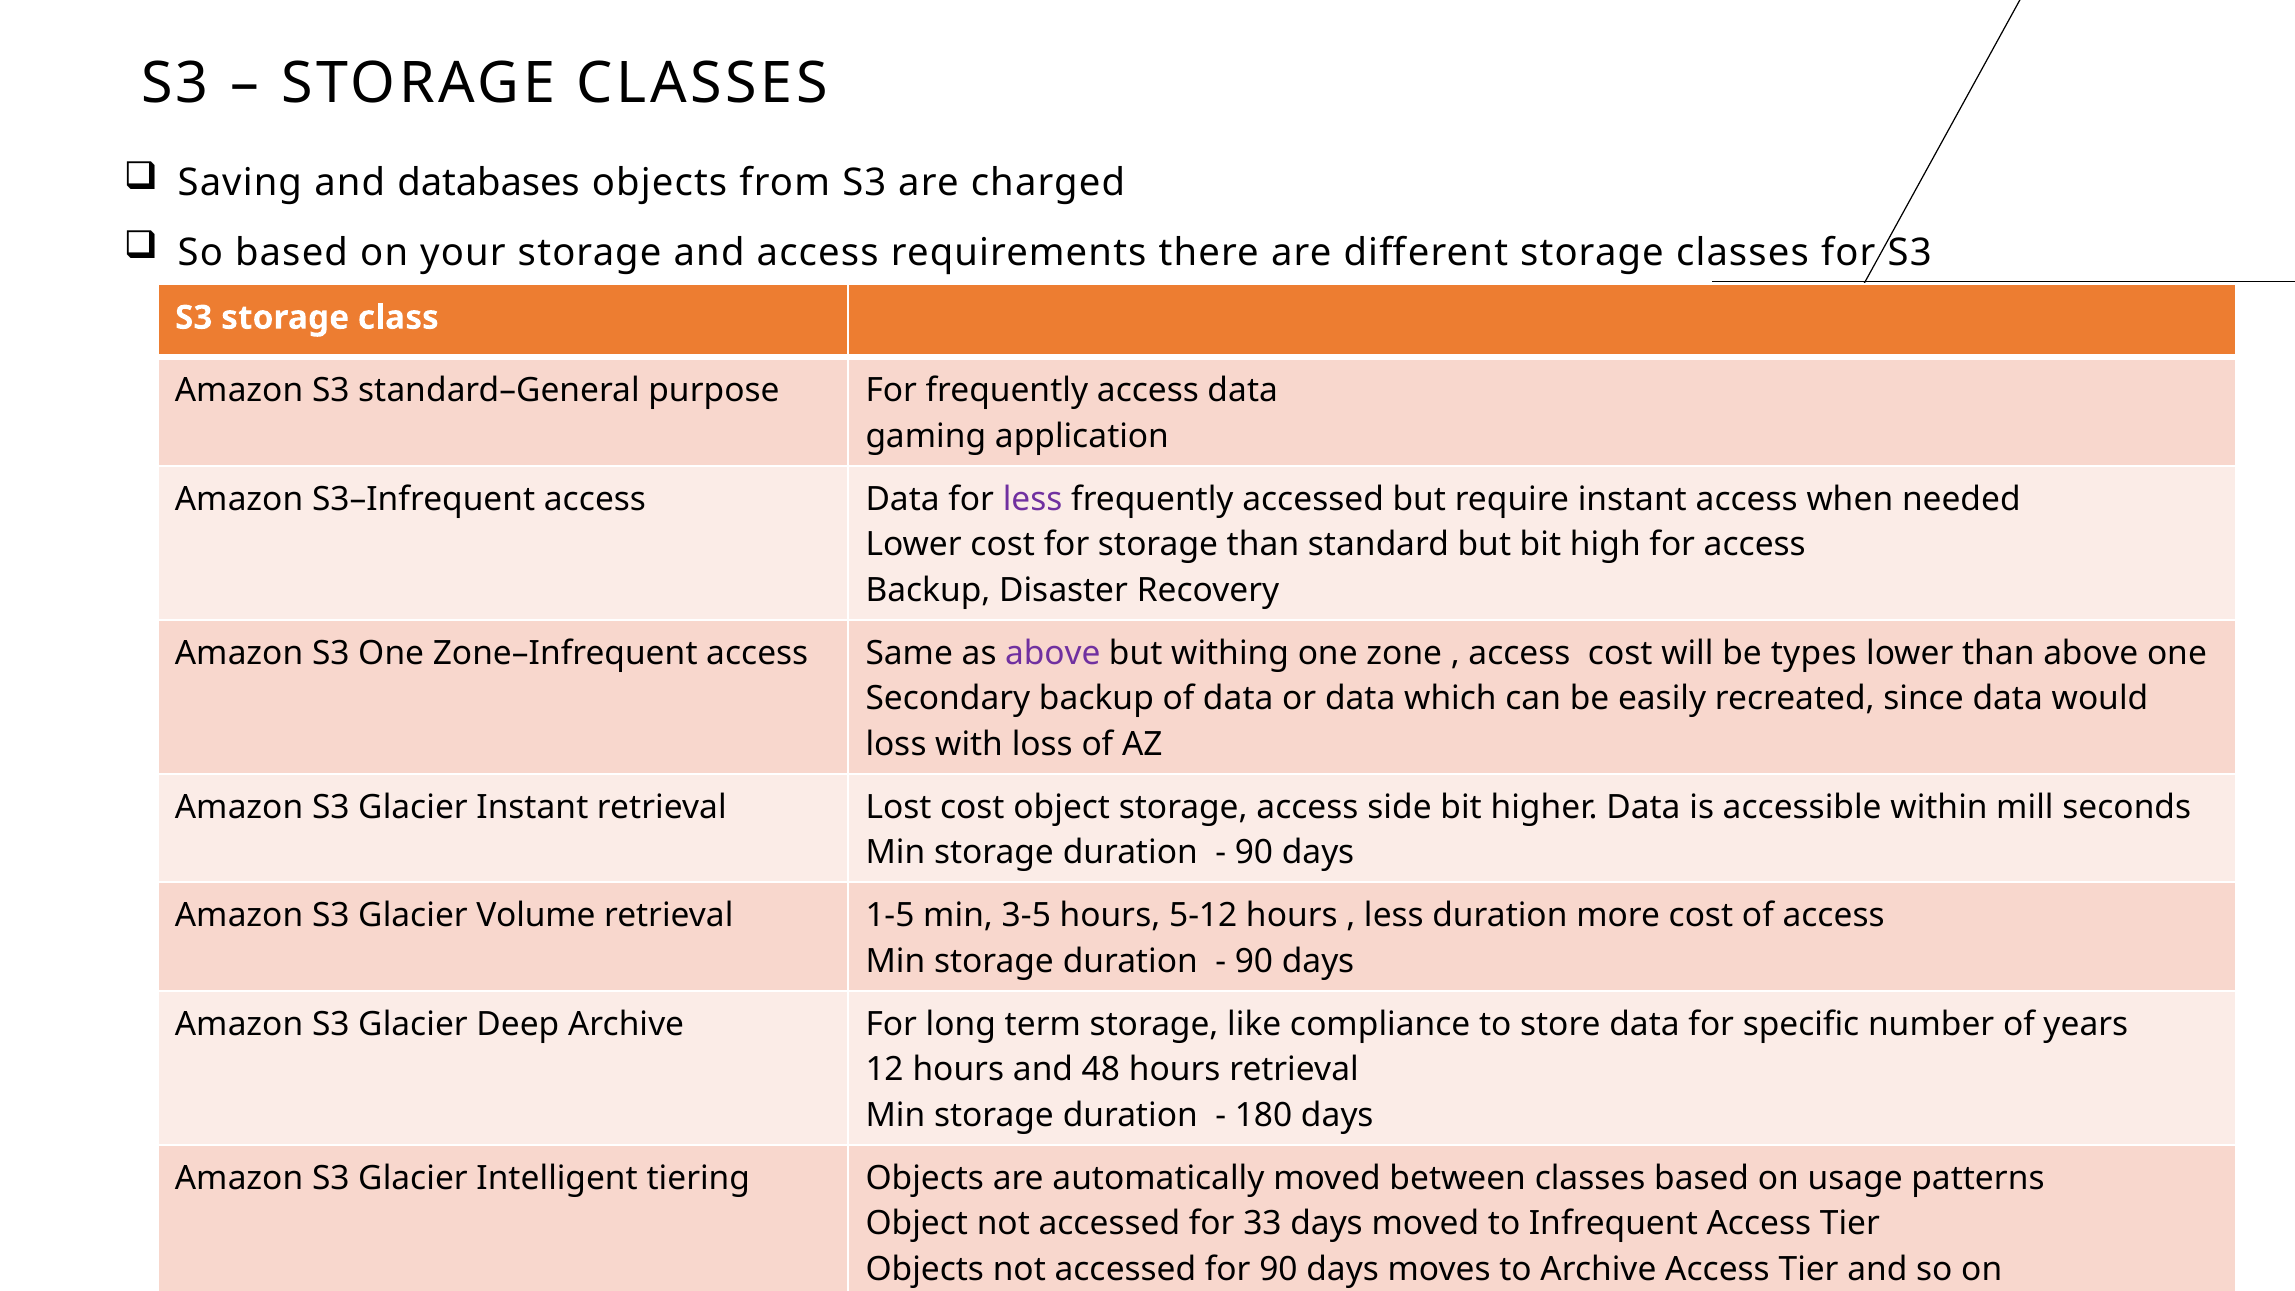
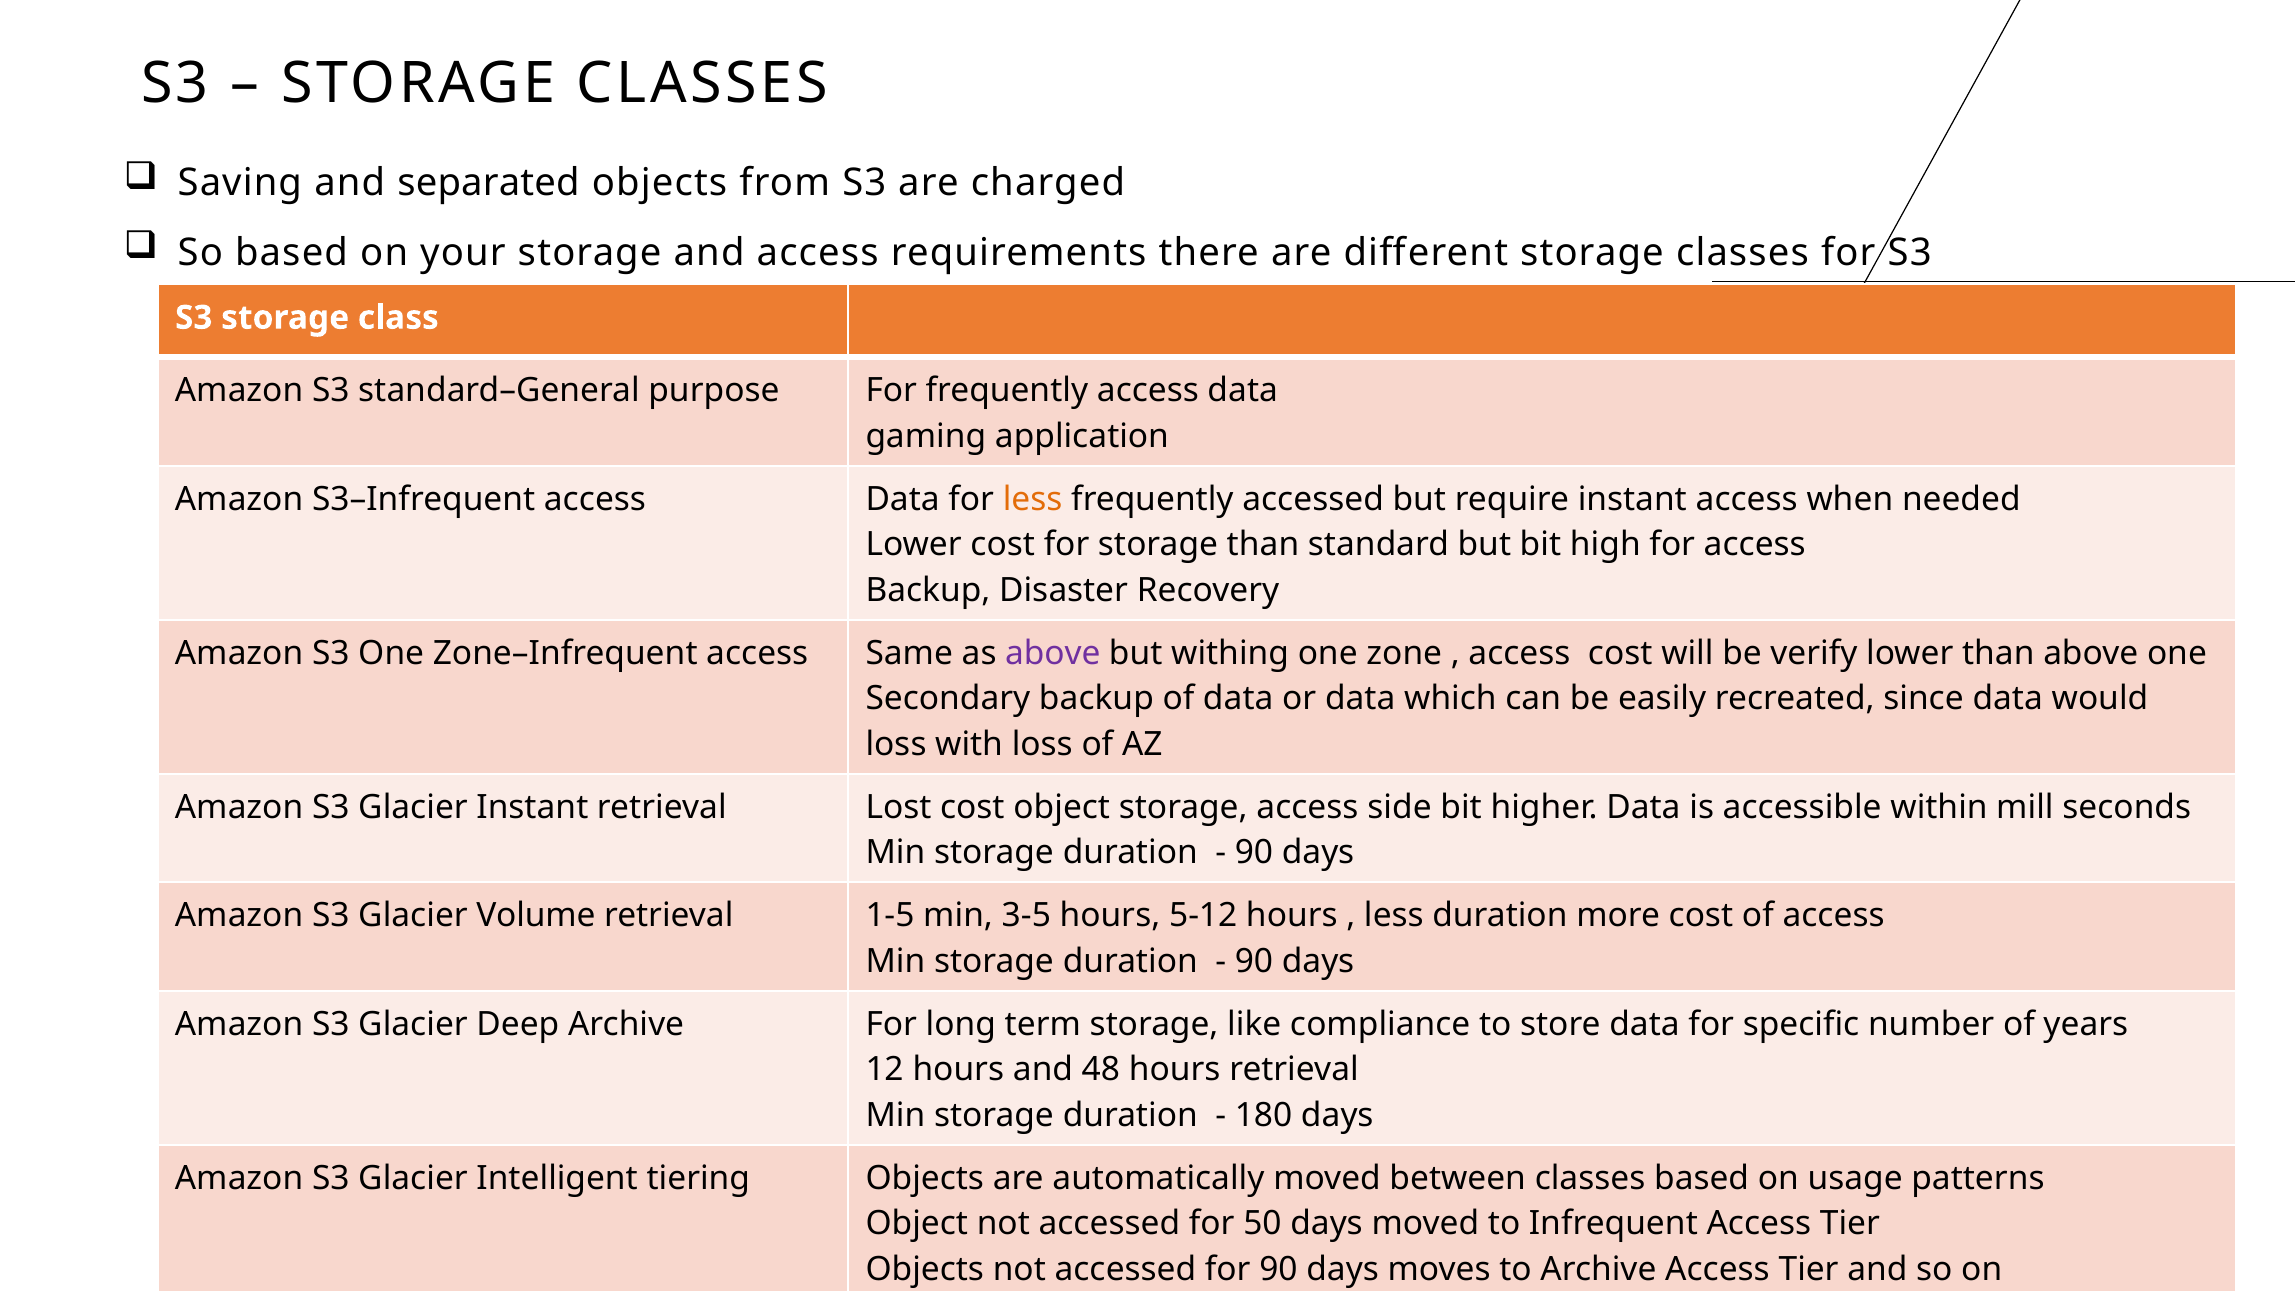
databases: databases -> separated (488, 183)
less colour: purple -> orange (1033, 499)
types: types -> verify (1814, 653)
33: 33 -> 50 (1262, 1224)
